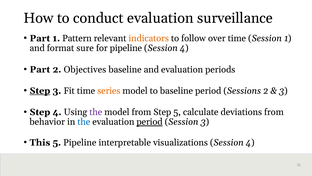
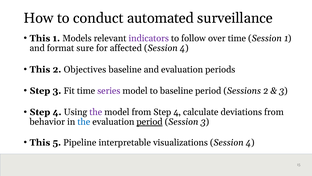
conduct evaluation: evaluation -> automated (160, 18)
Part: Part -> This (40, 38)
Pattern: Pattern -> Models (77, 38)
indicators colour: orange -> purple (149, 38)
for pipeline: pipeline -> affected (126, 48)
Part: Part -> This (40, 69)
Step underline: present -> none (40, 91)
series colour: orange -> purple (109, 91)
from Step 5: 5 -> 4 (177, 112)
